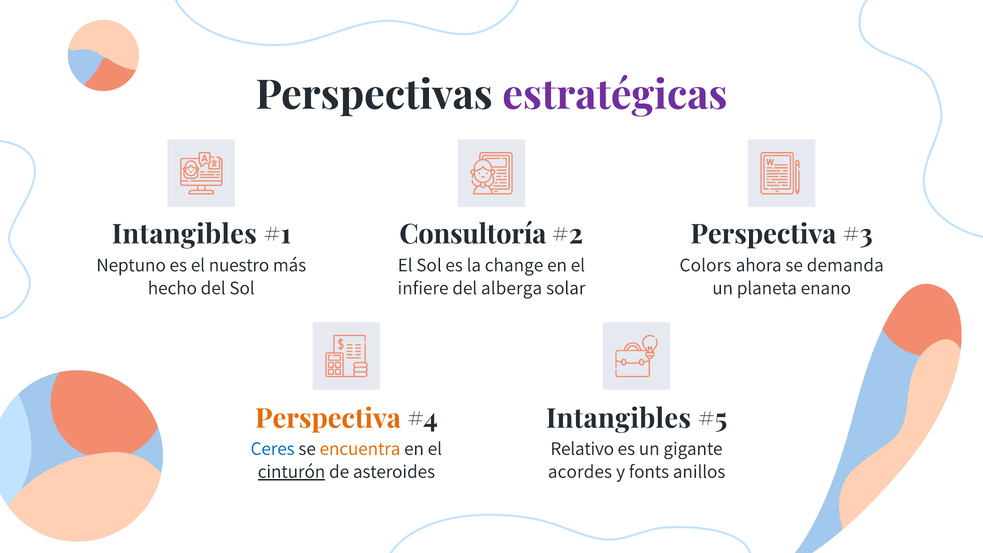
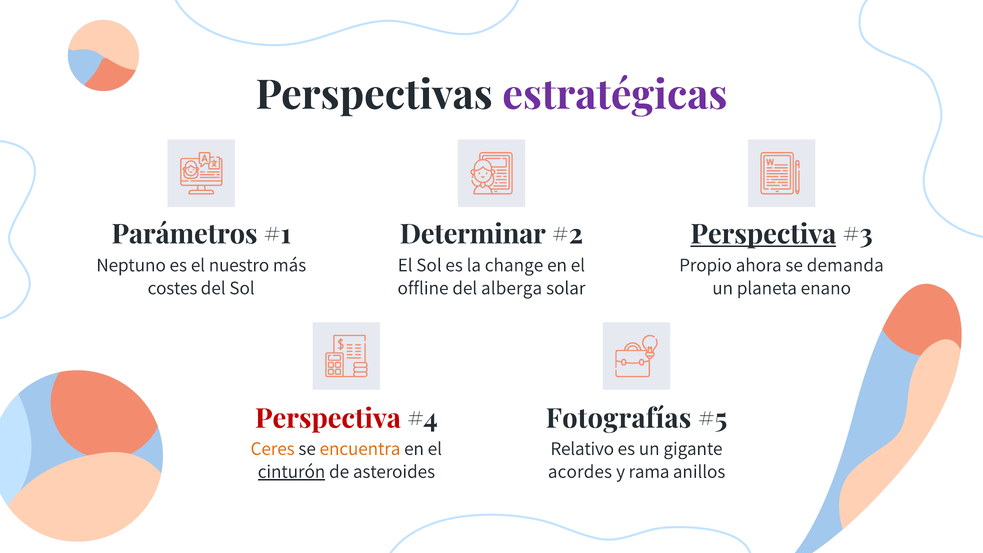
Intangibles: Intangibles -> Parámetros (185, 234)
Consultoría: Consultoría -> Determinar (473, 234)
Perspectiva underline: none -> present (763, 234)
Colors: Colors -> Propio (706, 265)
hecho: hecho -> costes (172, 288)
infiere: infiere -> offline (423, 288)
Perspectiva colour: orange -> red (328, 419)
Intangibles: Intangibles -> Fotografías (619, 419)
Ceres colour: blue -> orange (273, 449)
fonts: fonts -> rama (649, 471)
